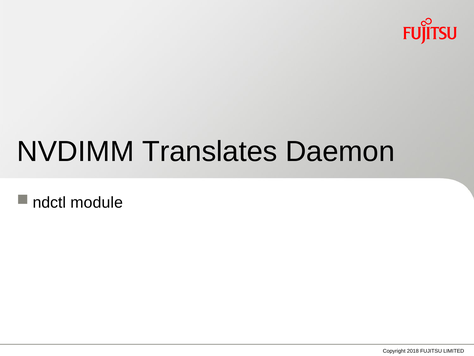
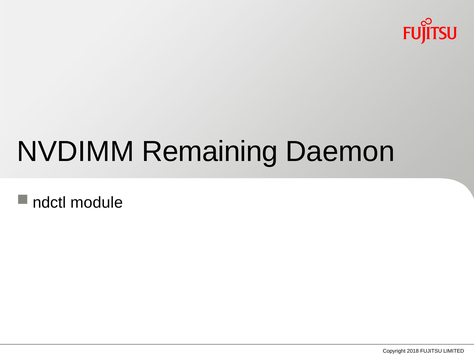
Translates: Translates -> Remaining (210, 151)
